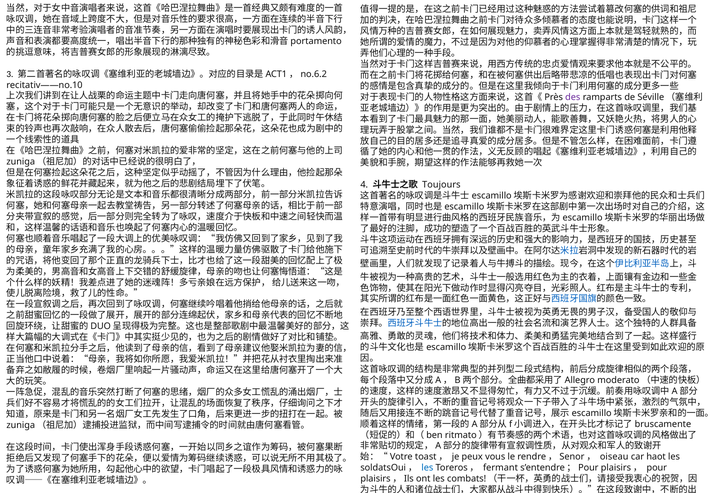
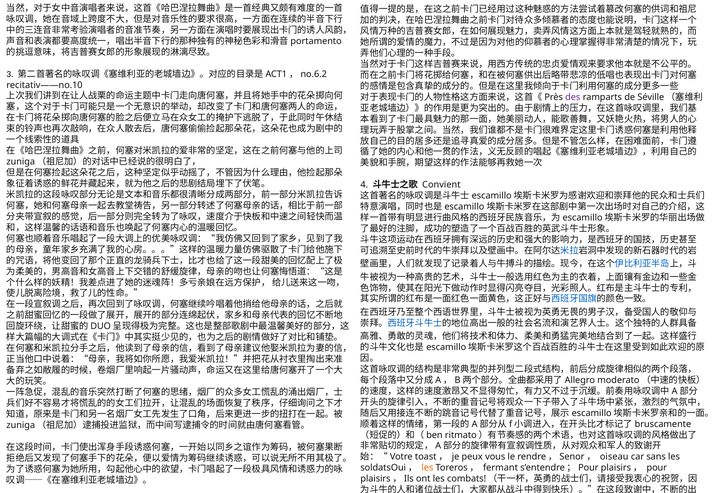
Toujours: Toujours -> Convient (441, 185)
haot: haot -> sans (656, 457)
les colour: blue -> orange (427, 468)
